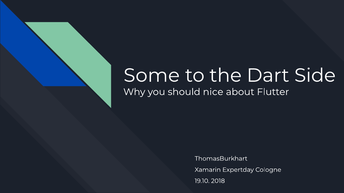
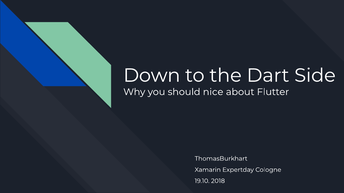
Some: Some -> Down (152, 76)
